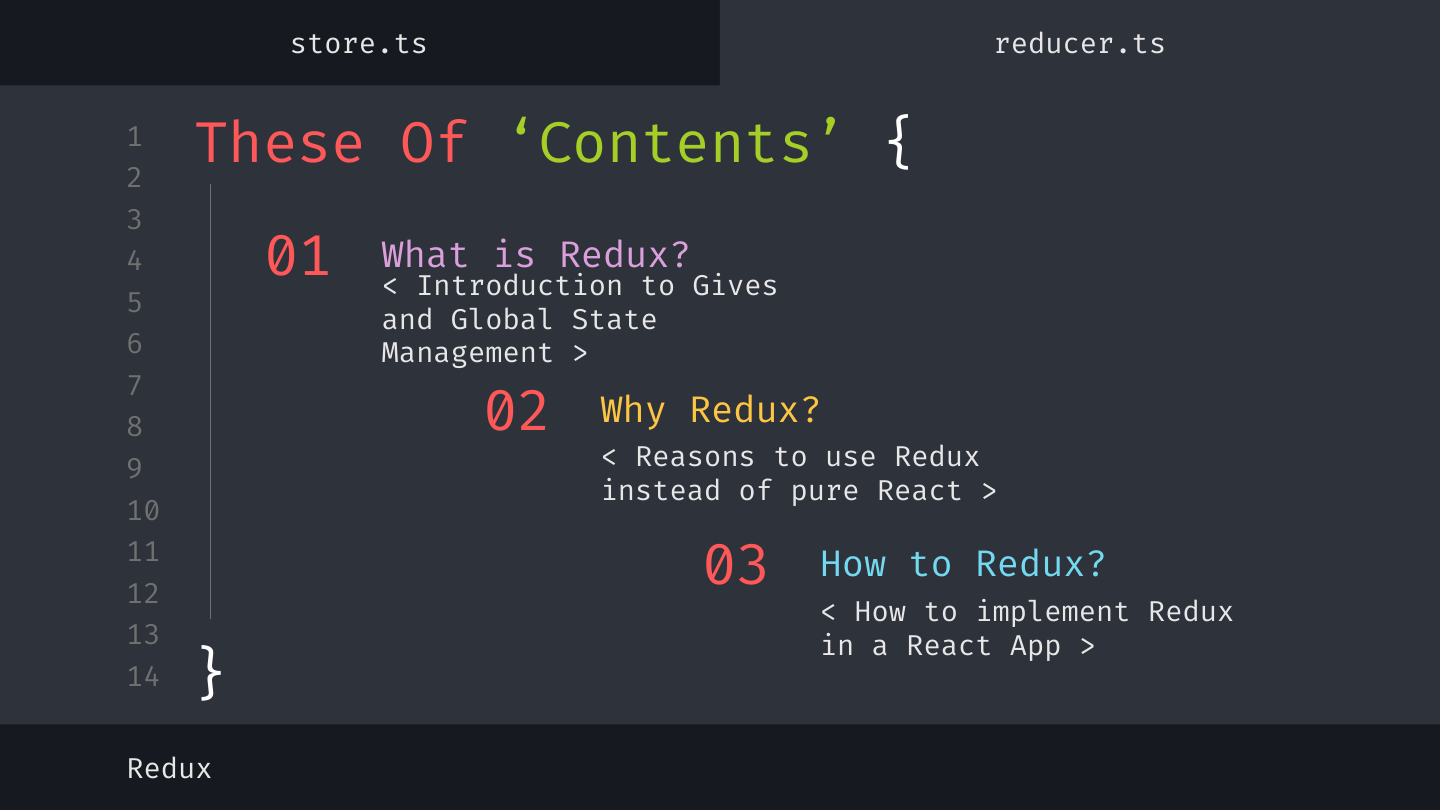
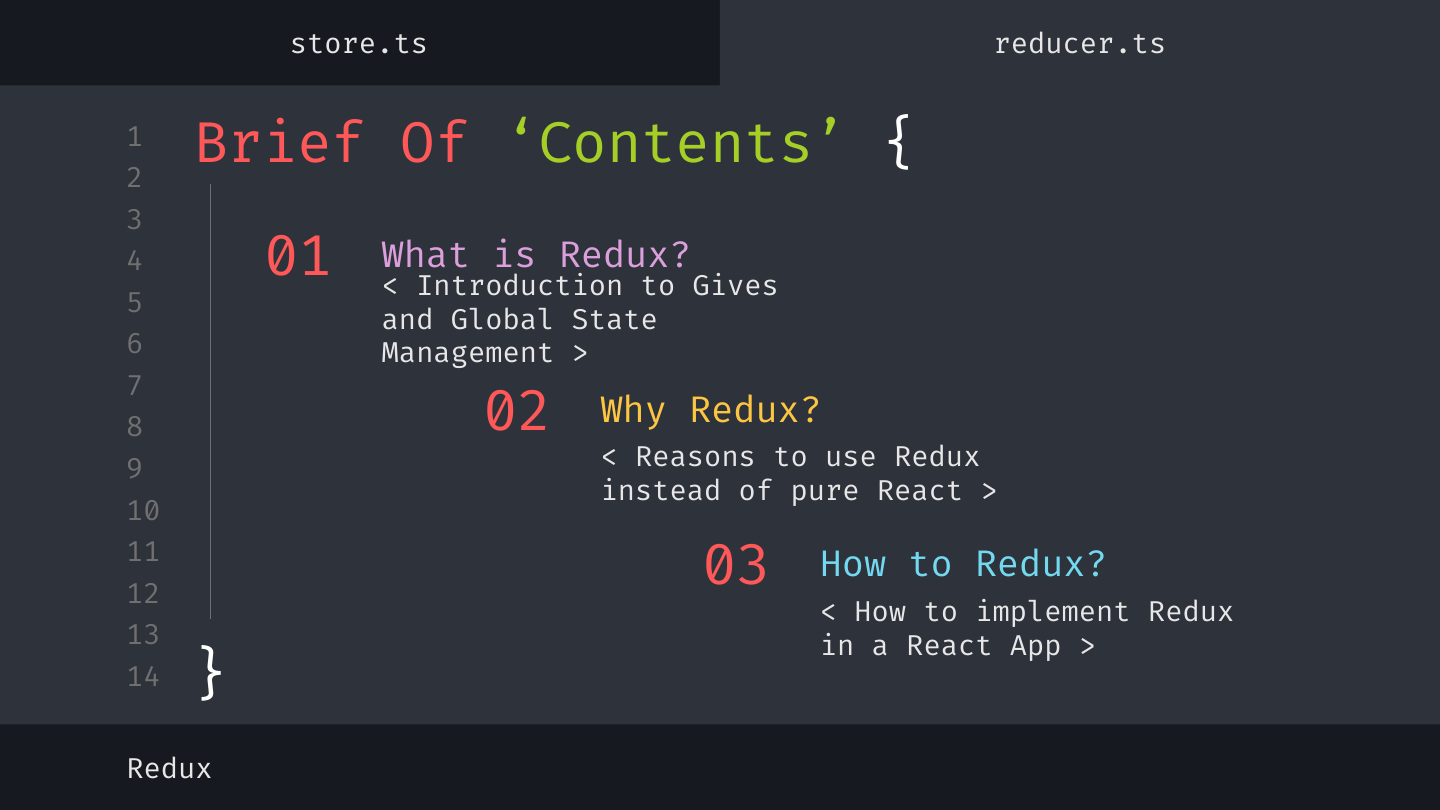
These: These -> Brief (280, 144)
